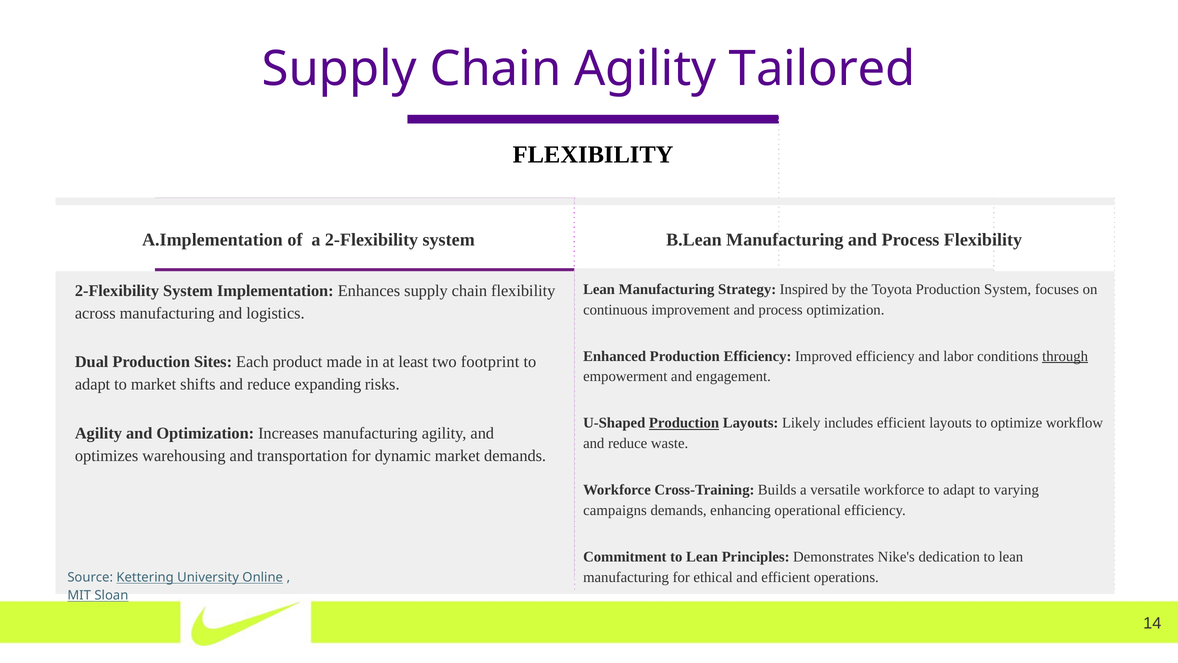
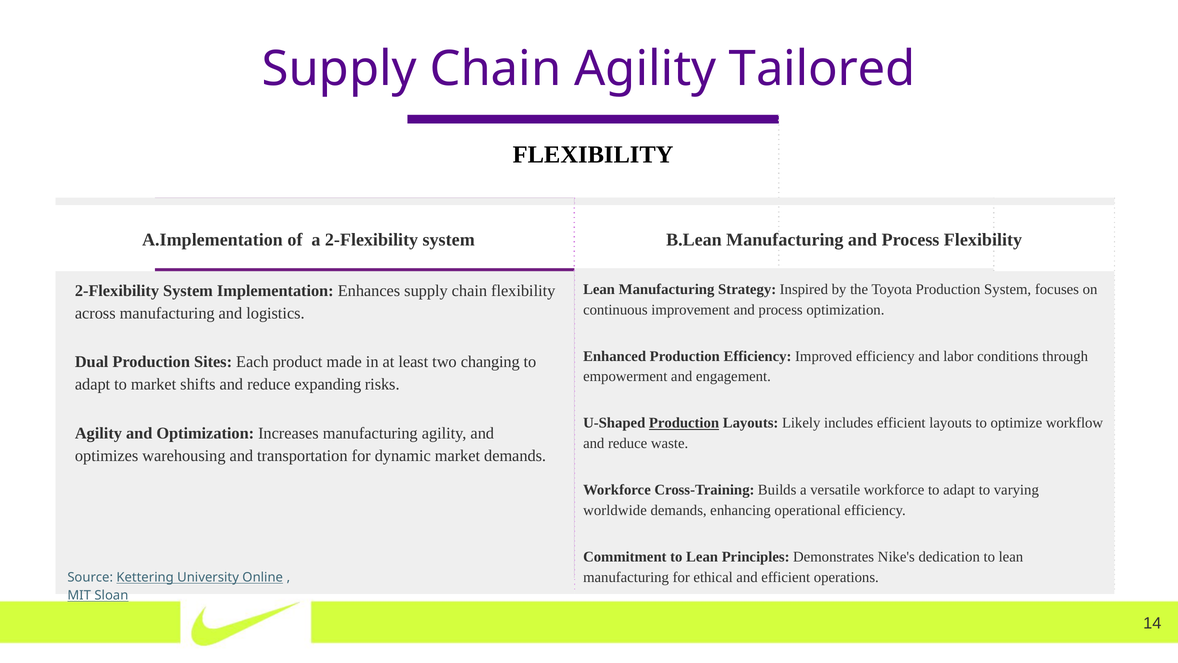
through underline: present -> none (1065, 356)
footprint: footprint -> changing (490, 362)
campaigns: campaigns -> worldwide (615, 510)
